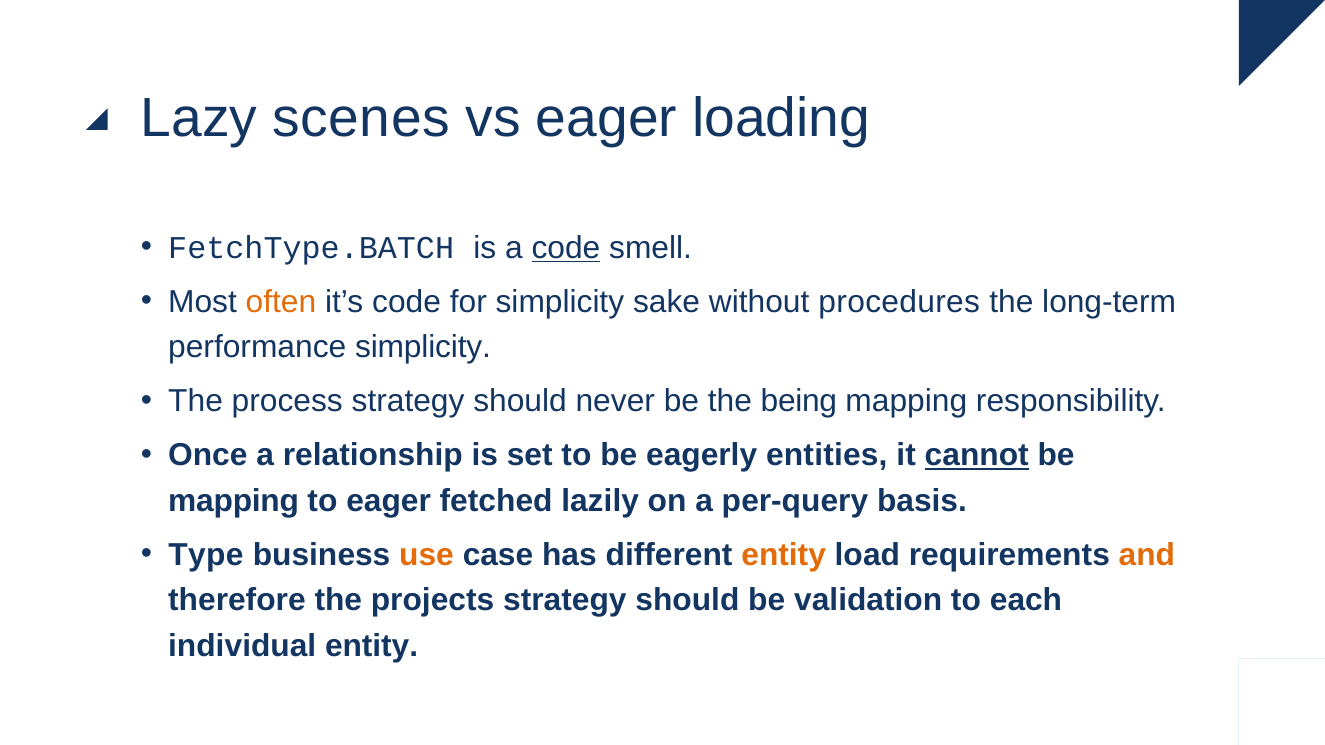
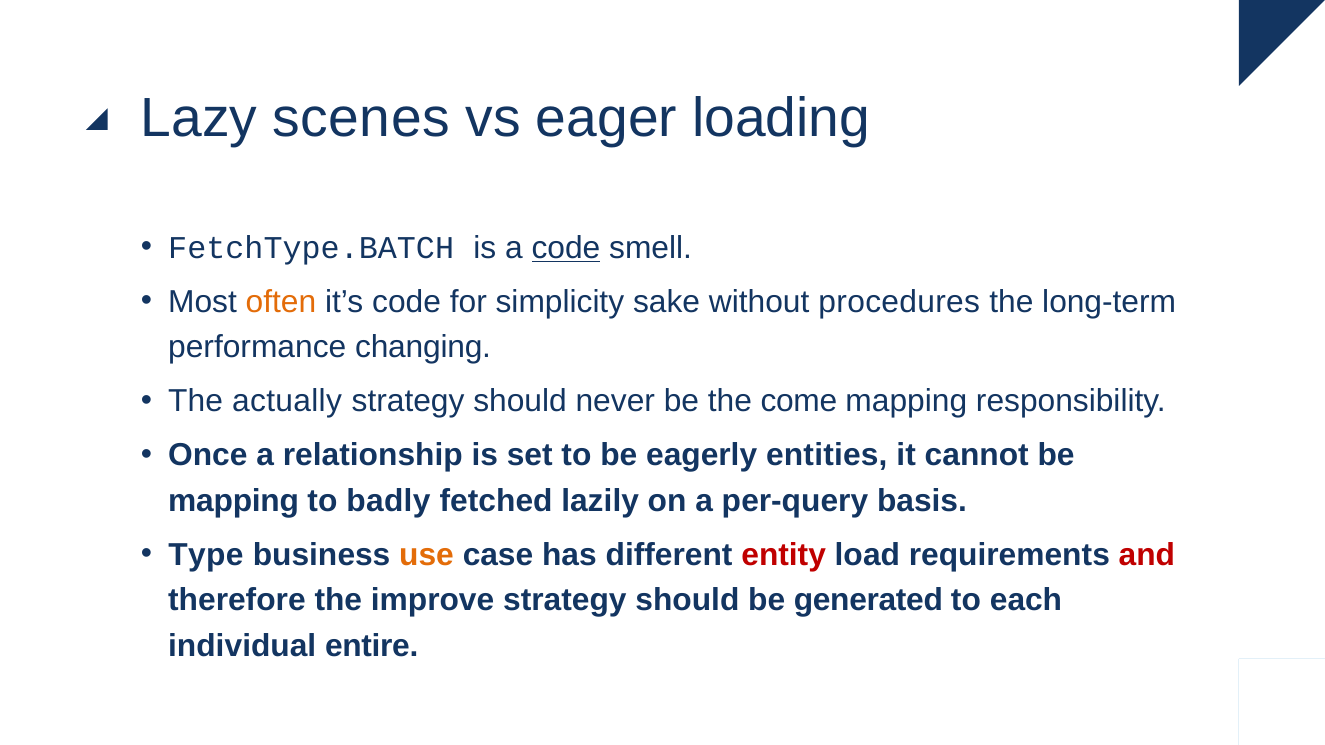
performance simplicity: simplicity -> changing (423, 348)
process: process -> actually (287, 402)
being: being -> come (799, 402)
cannot underline: present -> none (977, 455)
to eager: eager -> badly (388, 501)
entity colour: orange -> red (784, 555)
and colour: orange -> red (1147, 555)
projects: projects -> improve (433, 601)
validation: validation -> generated (868, 601)
individual entity: entity -> entire (372, 646)
